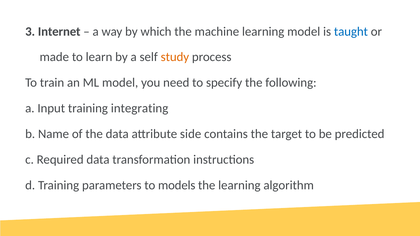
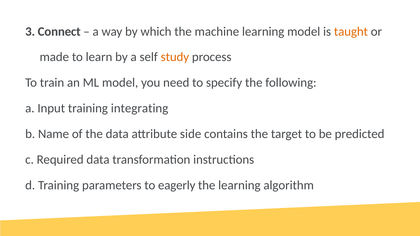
Internet: Internet -> Connect (59, 32)
taught colour: blue -> orange (351, 32)
models: models -> eagerly (177, 185)
